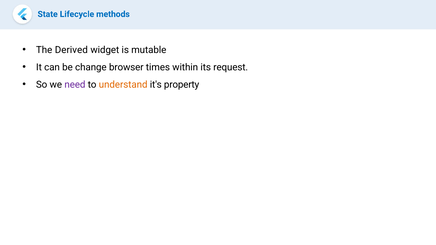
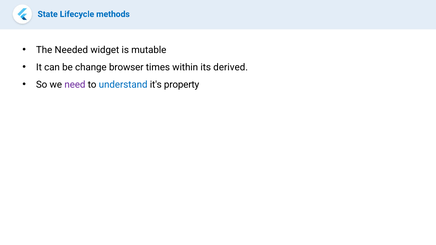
Derived: Derived -> Needed (71, 50)
request: request -> derived (231, 67)
understand colour: orange -> blue (123, 85)
